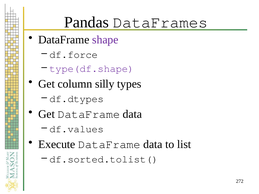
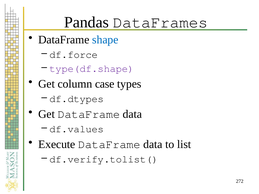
shape colour: purple -> blue (105, 40)
silly: silly -> case (105, 84)
df.sorted.tolist(: df.sorted.tolist( -> df.verify.tolist( (104, 159)
